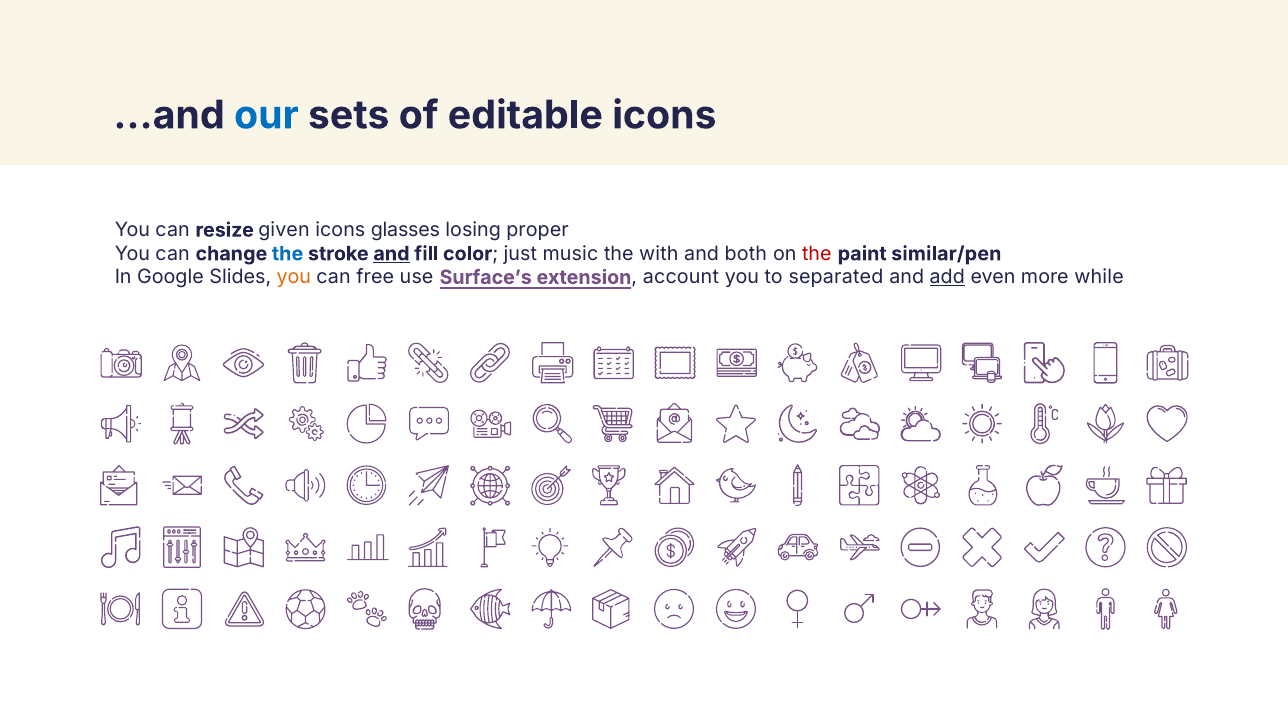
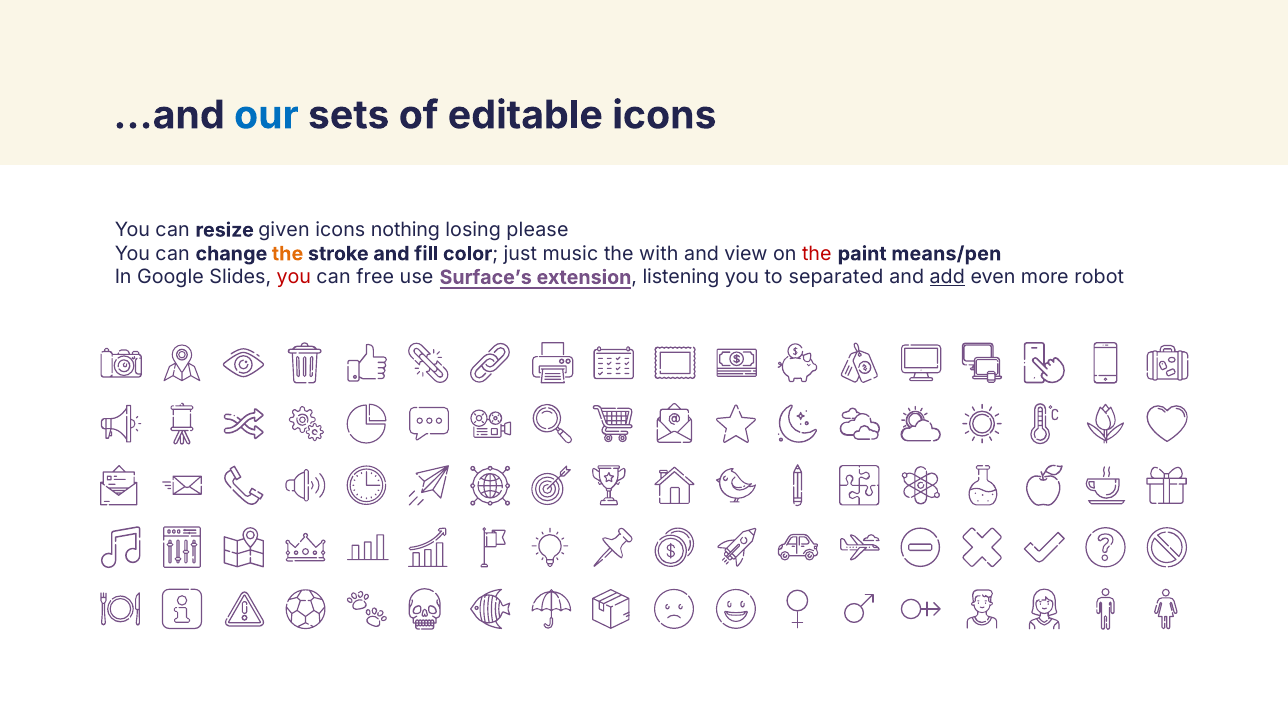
glasses: glasses -> nothing (405, 230)
proper: proper -> please (537, 230)
the colour: blue -> orange (288, 254)
and underline: present -> none (391, 254)
both: both -> view (746, 254)
similar/pen: similar/pen -> means/pen (946, 254)
you colour: orange -> red (294, 277)
account: account -> listening (681, 277)
while: while -> robot (1099, 277)
